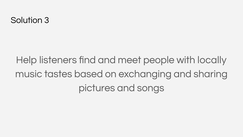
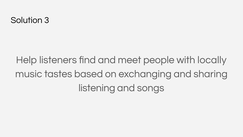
pictures: pictures -> listening (97, 88)
